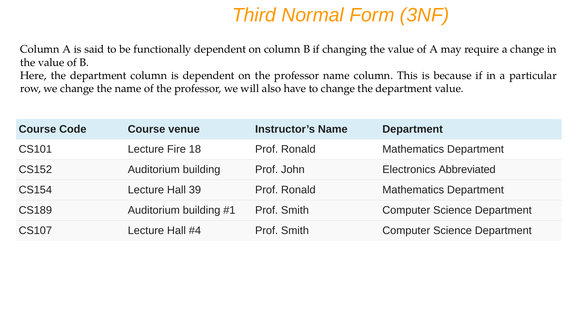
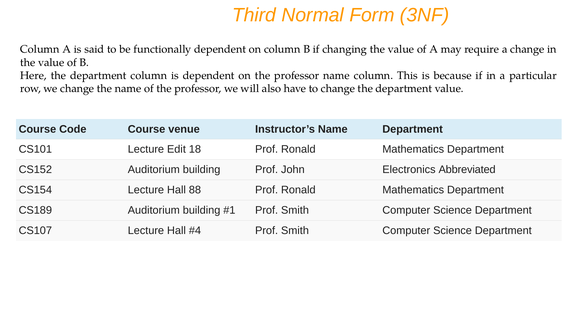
Fire: Fire -> Edit (176, 149)
39: 39 -> 88 (195, 190)
